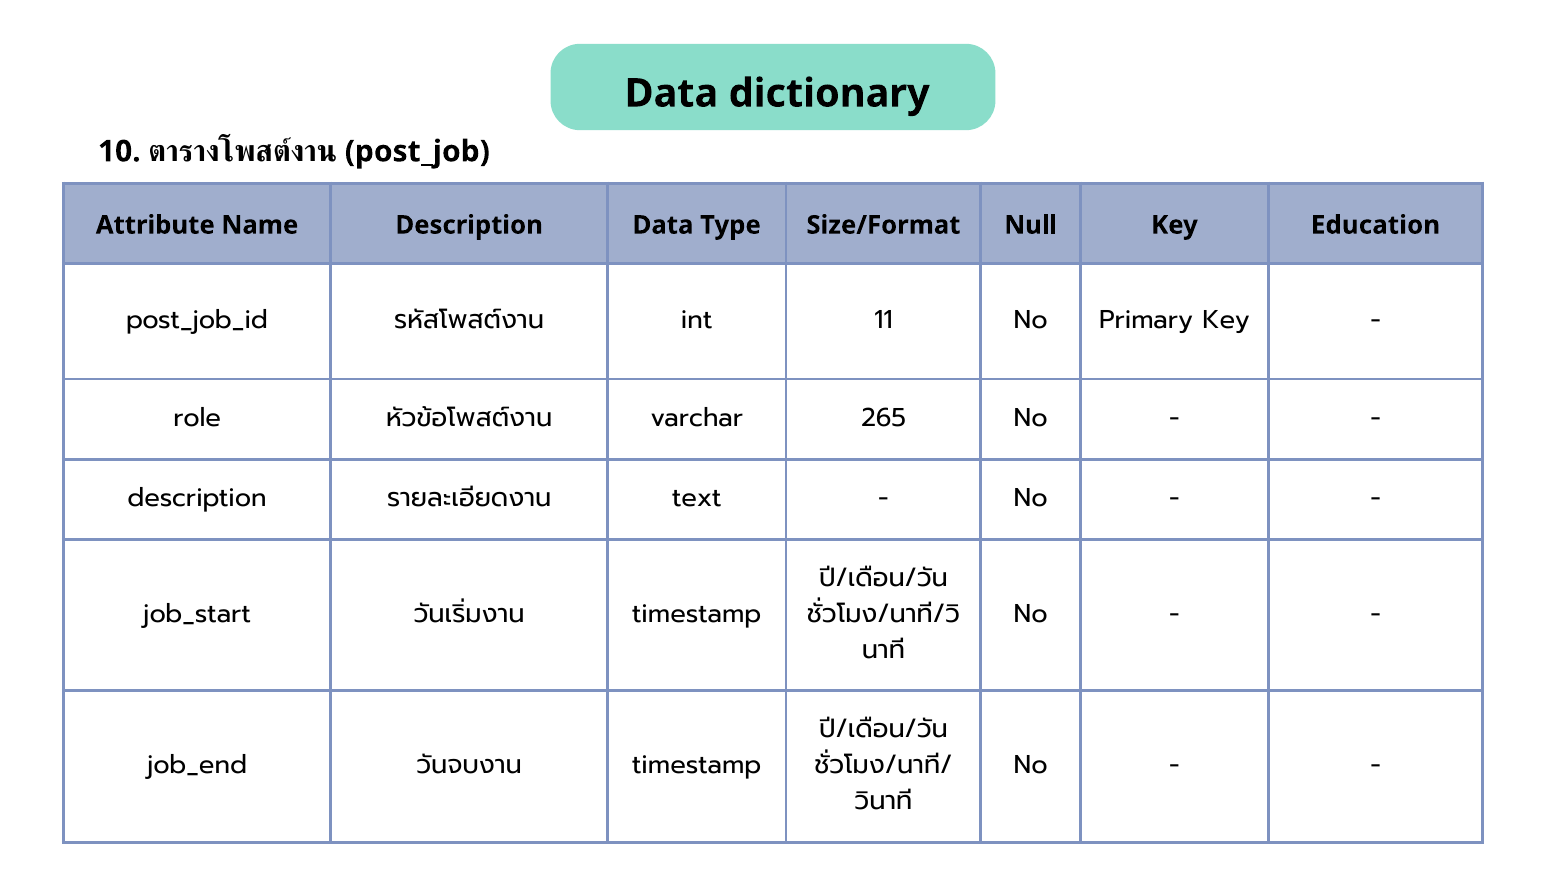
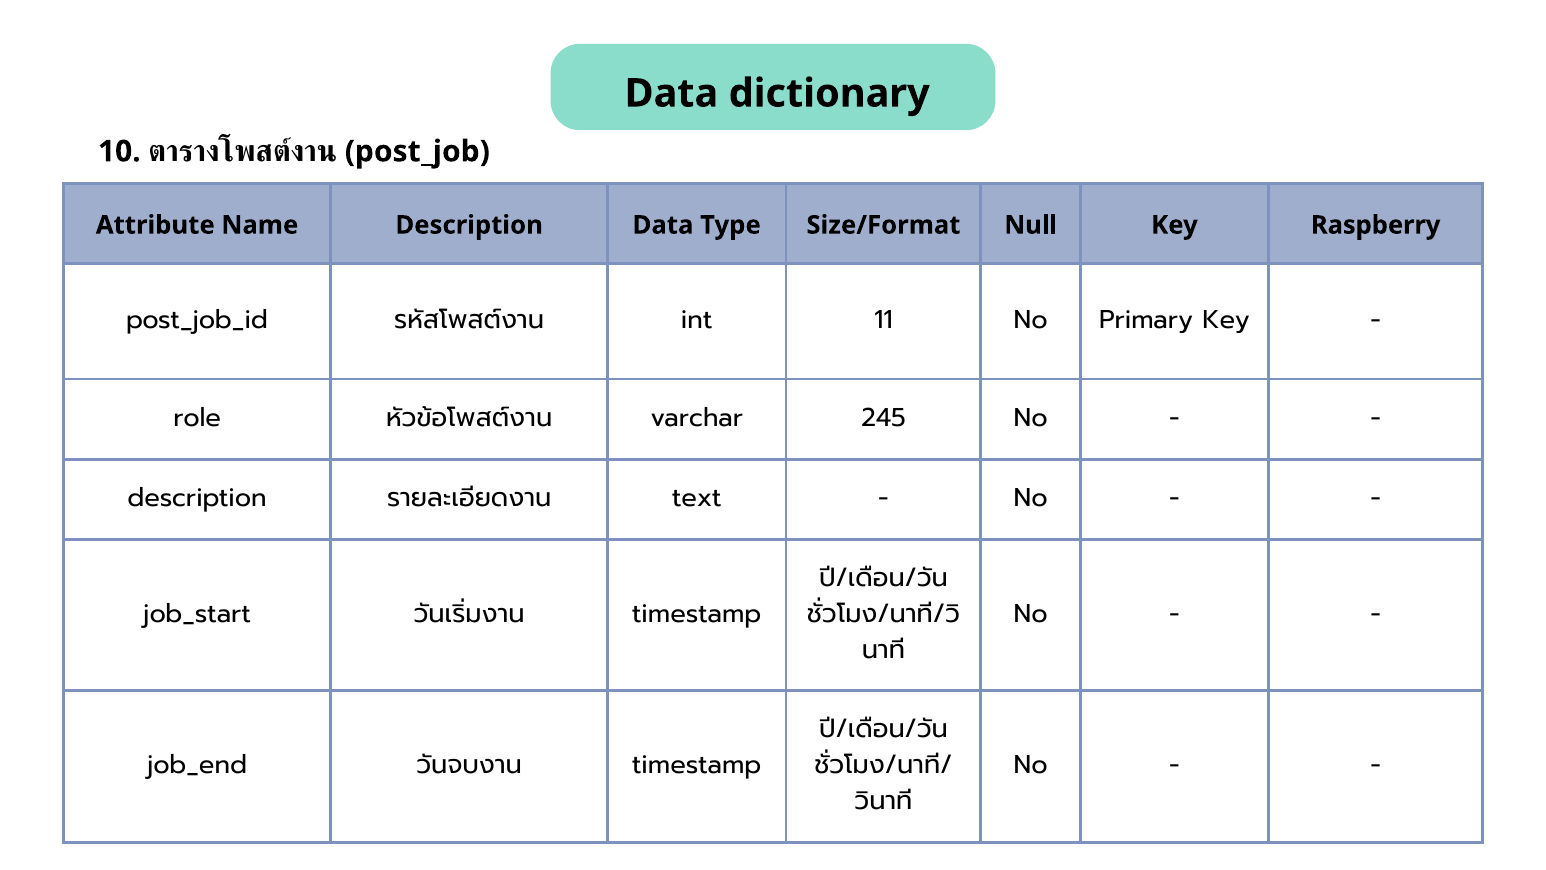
Education: Education -> Raspberry (1376, 225)
265: 265 -> 245 (884, 418)
